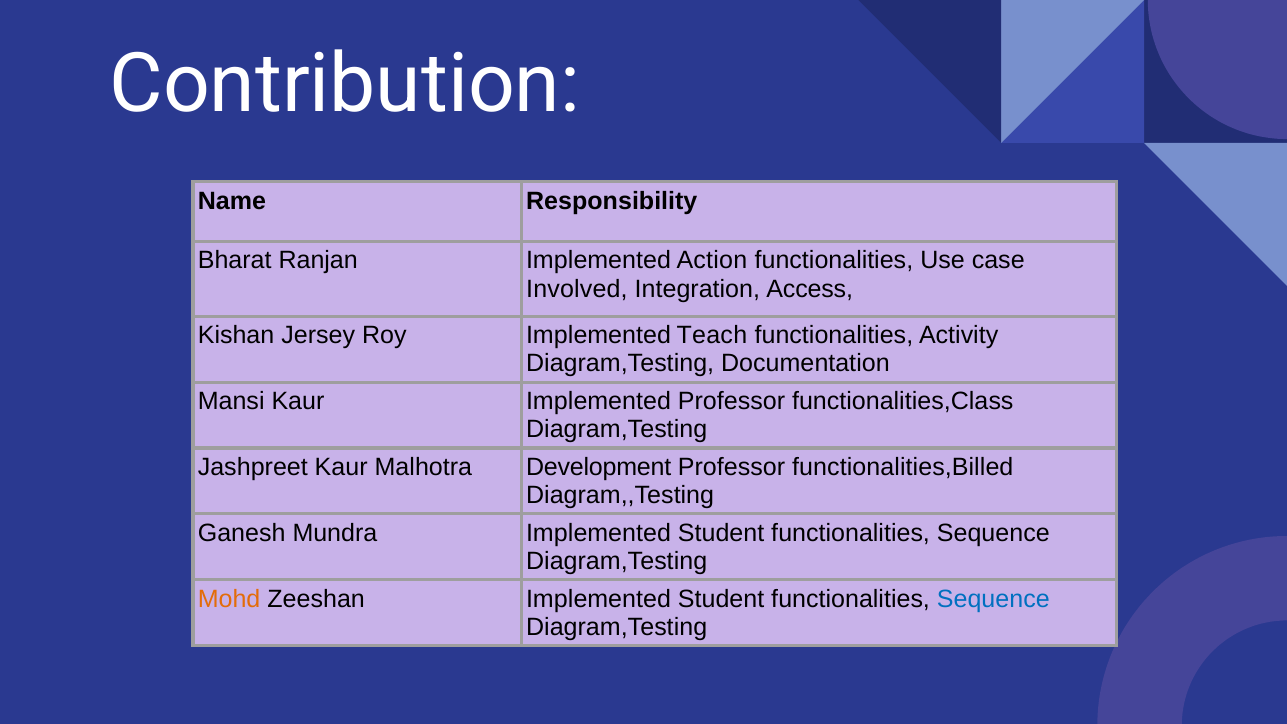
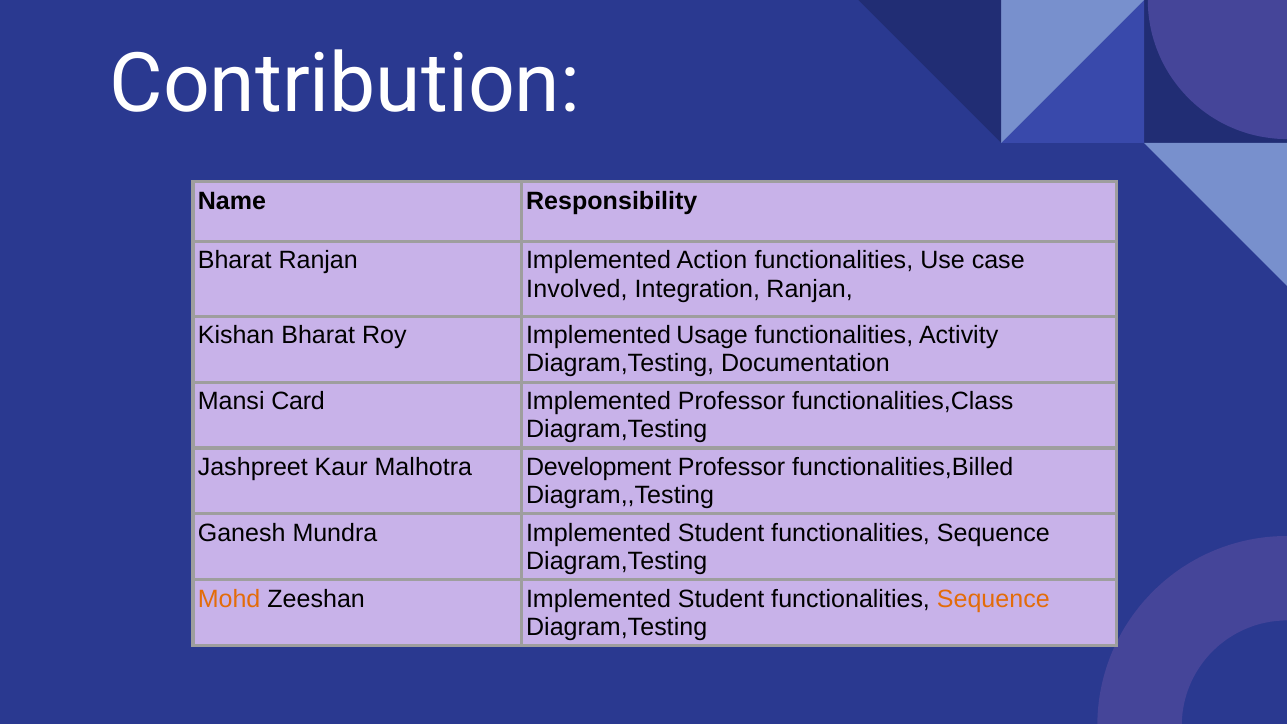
Integration Access: Access -> Ranjan (810, 289)
Kishan Jersey: Jersey -> Bharat (318, 335)
Teach: Teach -> Usage (712, 335)
Mansi Kaur: Kaur -> Card (298, 401)
Sequence colour: blue -> orange (993, 599)
